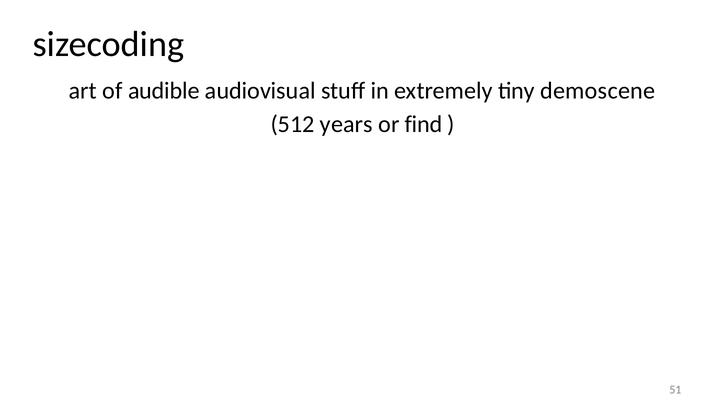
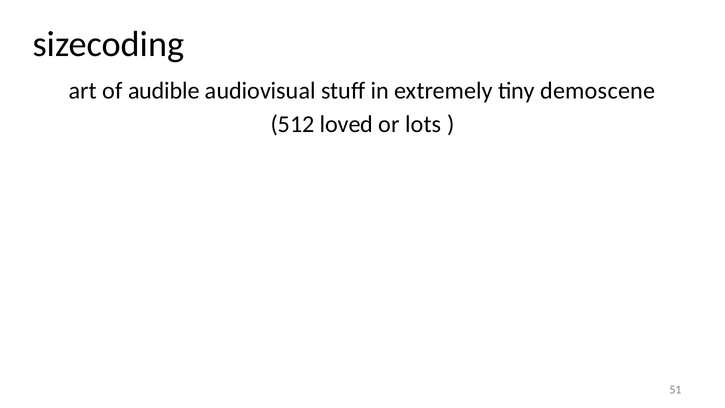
years: years -> loved (347, 124)
find: find -> lots (423, 124)
